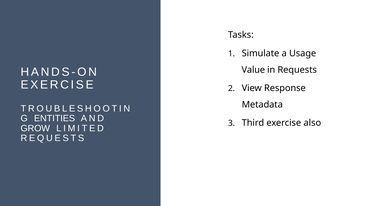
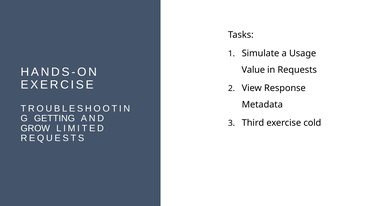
ENTITIES: ENTITIES -> GETTING (54, 118)
also: also -> cold (312, 123)
